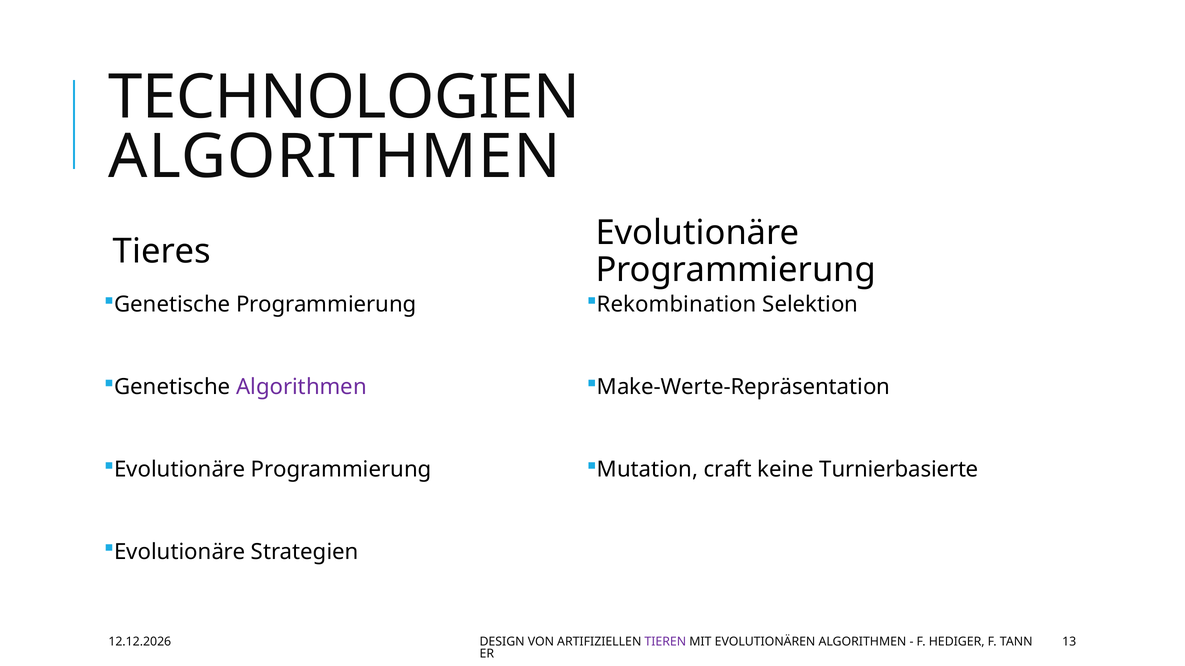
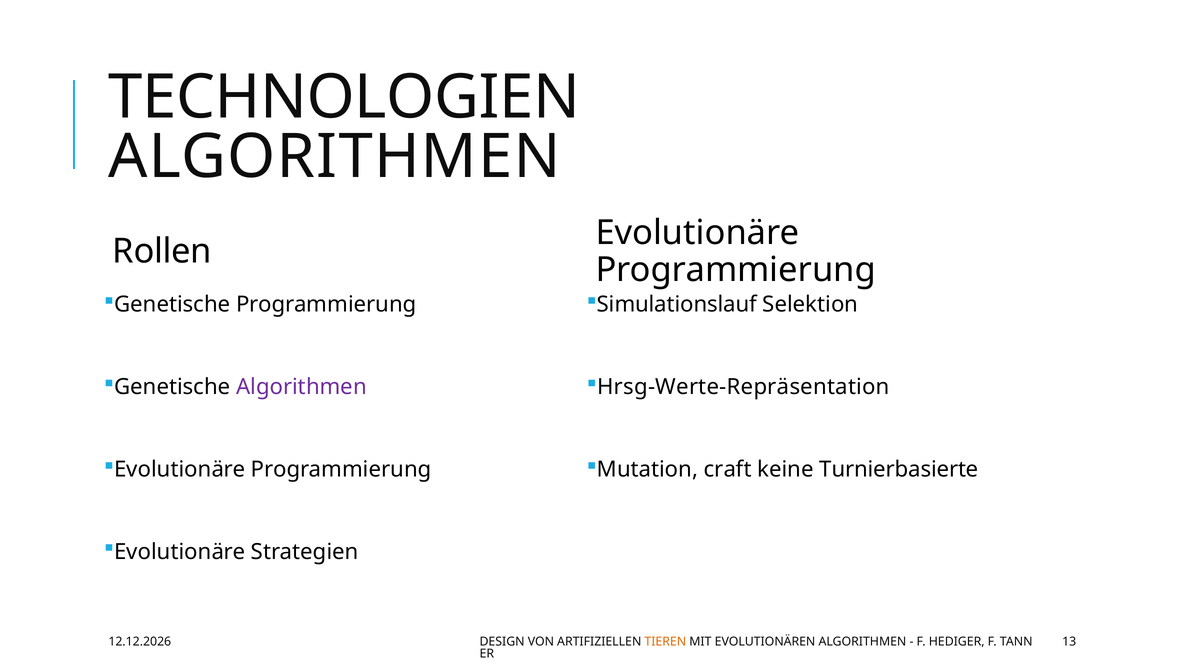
Tieres: Tieres -> Rollen (162, 252)
Rekombination: Rekombination -> Simulationslauf (677, 305)
Make-Werte-Repräsentation: Make-Werte-Repräsentation -> Hrsg-Werte-Repräsentation (743, 387)
TIEREN colour: purple -> orange (665, 642)
